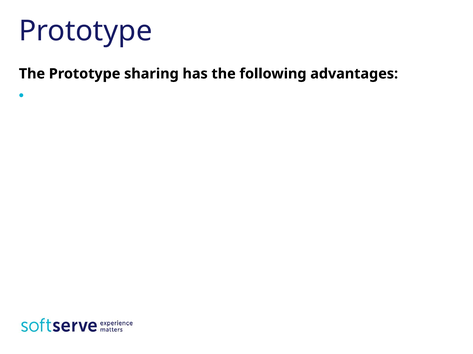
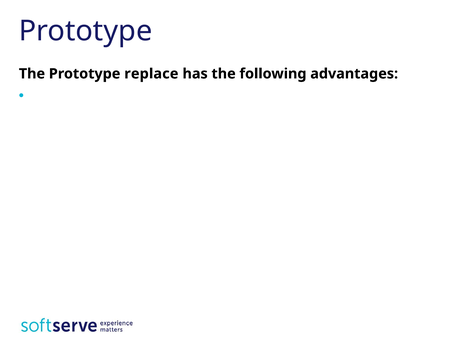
sharing: sharing -> replace (151, 74)
